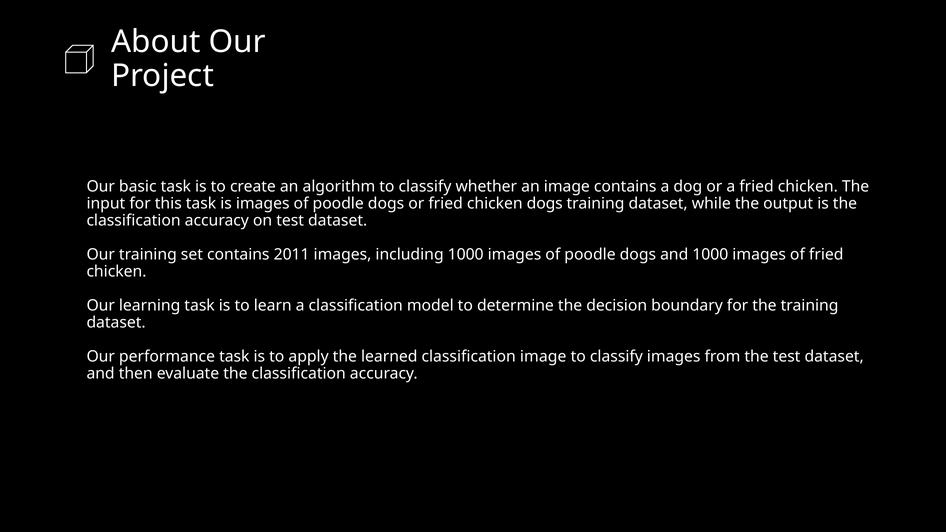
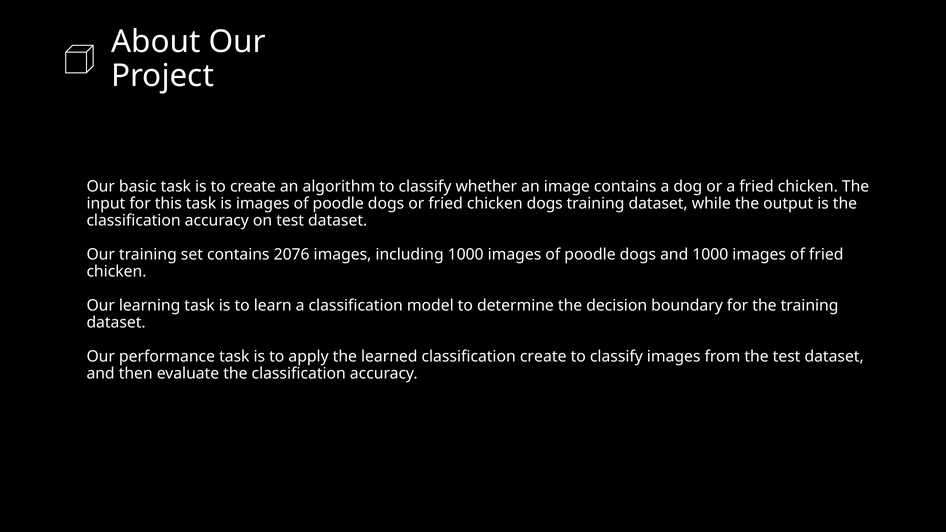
2011: 2011 -> 2076 (292, 255)
classification image: image -> create (543, 357)
